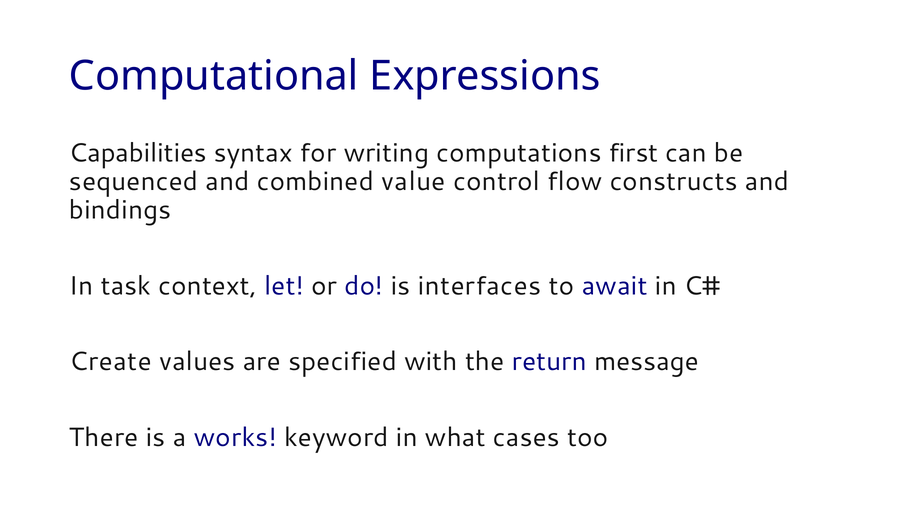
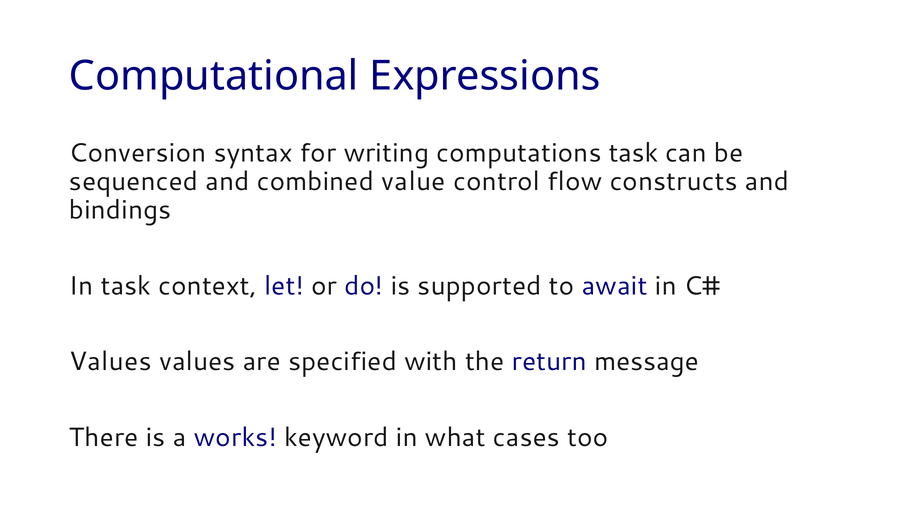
Capabilities: Capabilities -> Conversion (138, 153)
computations first: first -> task (633, 153)
interfaces: interfaces -> supported (480, 286)
Create: Create -> Values (110, 362)
